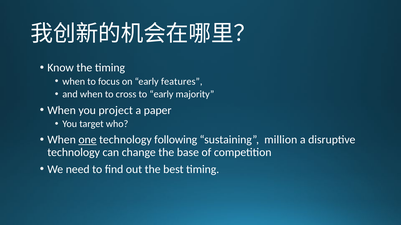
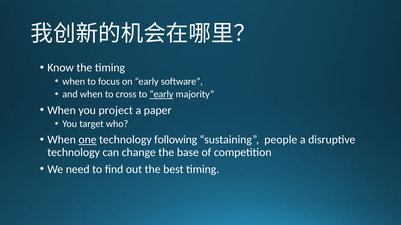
features: features -> software (182, 82)
early underline: none -> present (161, 95)
million: million -> people (281, 140)
